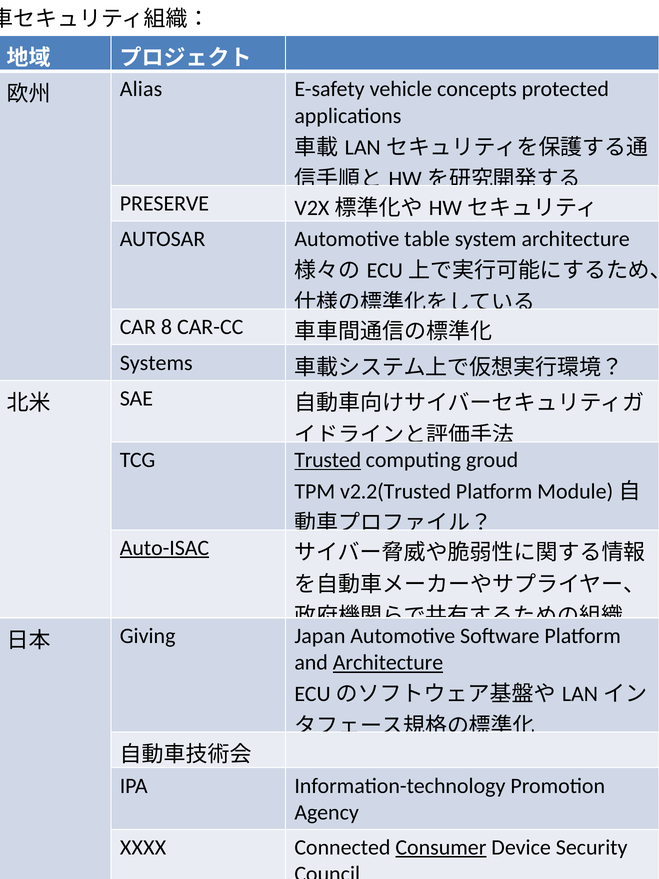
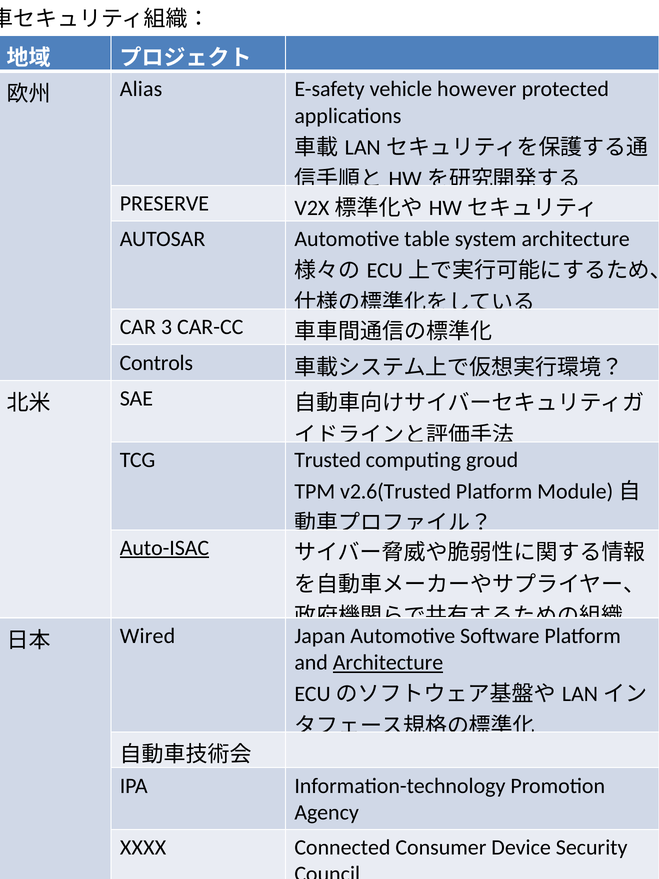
concepts: concepts -> however (477, 89)
8: 8 -> 3 (167, 327)
Systems: Systems -> Controls (156, 363)
Trusted underline: present -> none (328, 460)
v2.2(Trusted: v2.2(Trusted -> v2.6(Trusted (396, 491)
Giving: Giving -> Wired (148, 636)
Consumer underline: present -> none (441, 847)
